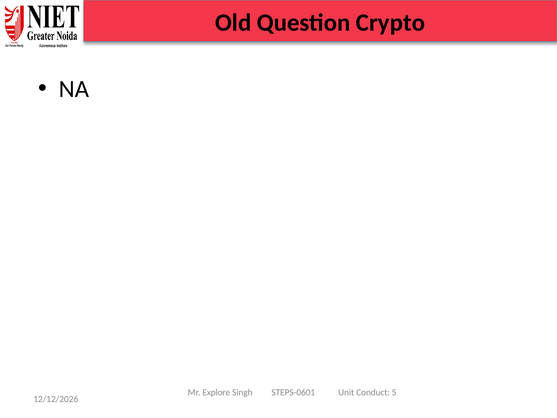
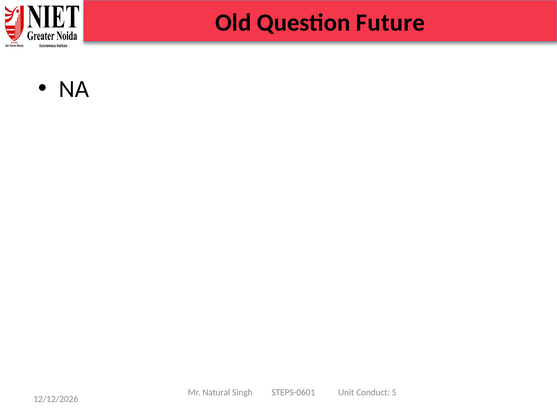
Crypto: Crypto -> Future (390, 23)
Explore: Explore -> Natural (216, 392)
